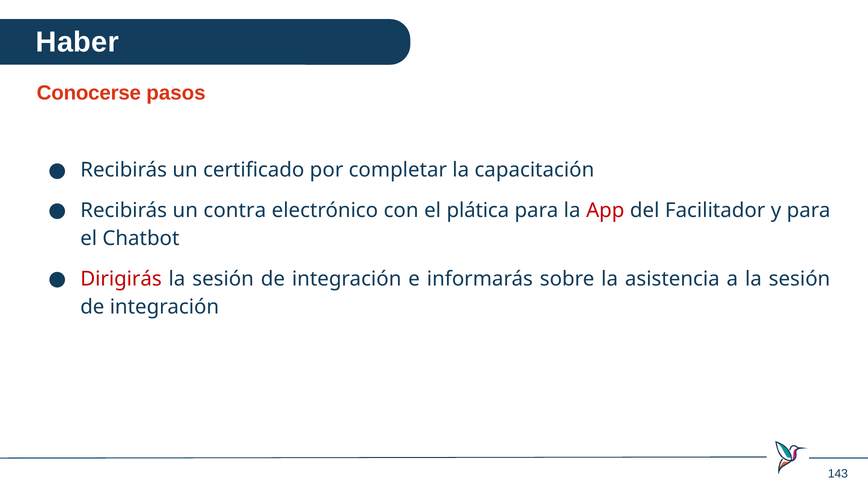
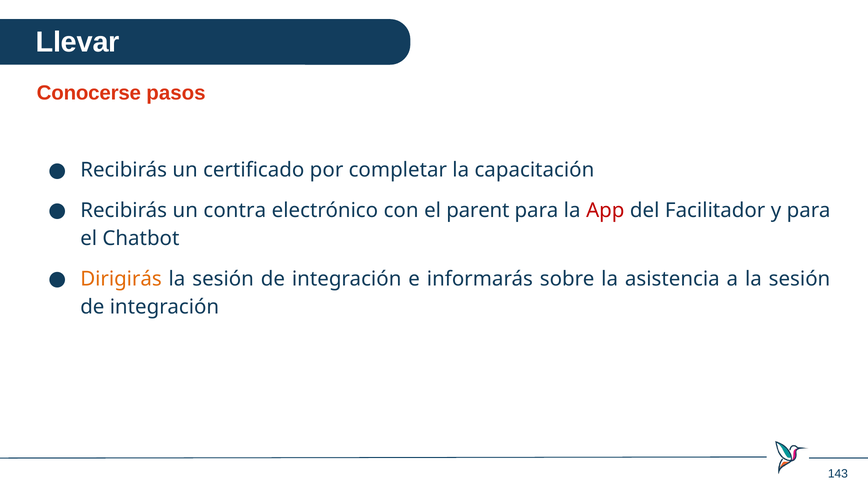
Haber: Haber -> Llevar (78, 42)
plática: plática -> parent (478, 210)
Dirigirás colour: red -> orange (121, 279)
